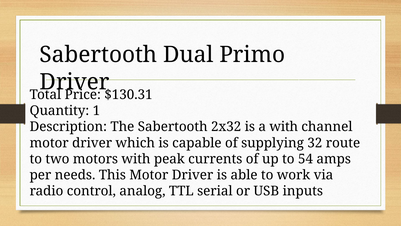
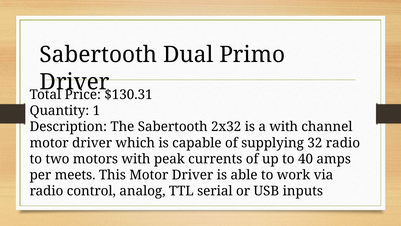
32 route: route -> radio (343, 143)
54: 54 -> 40 (306, 159)
needs: needs -> meets (75, 175)
